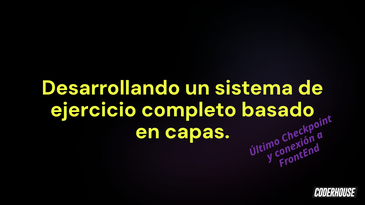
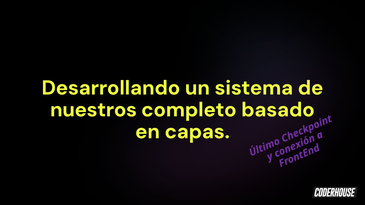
ejercicio: ejercicio -> nuestros (93, 110)
